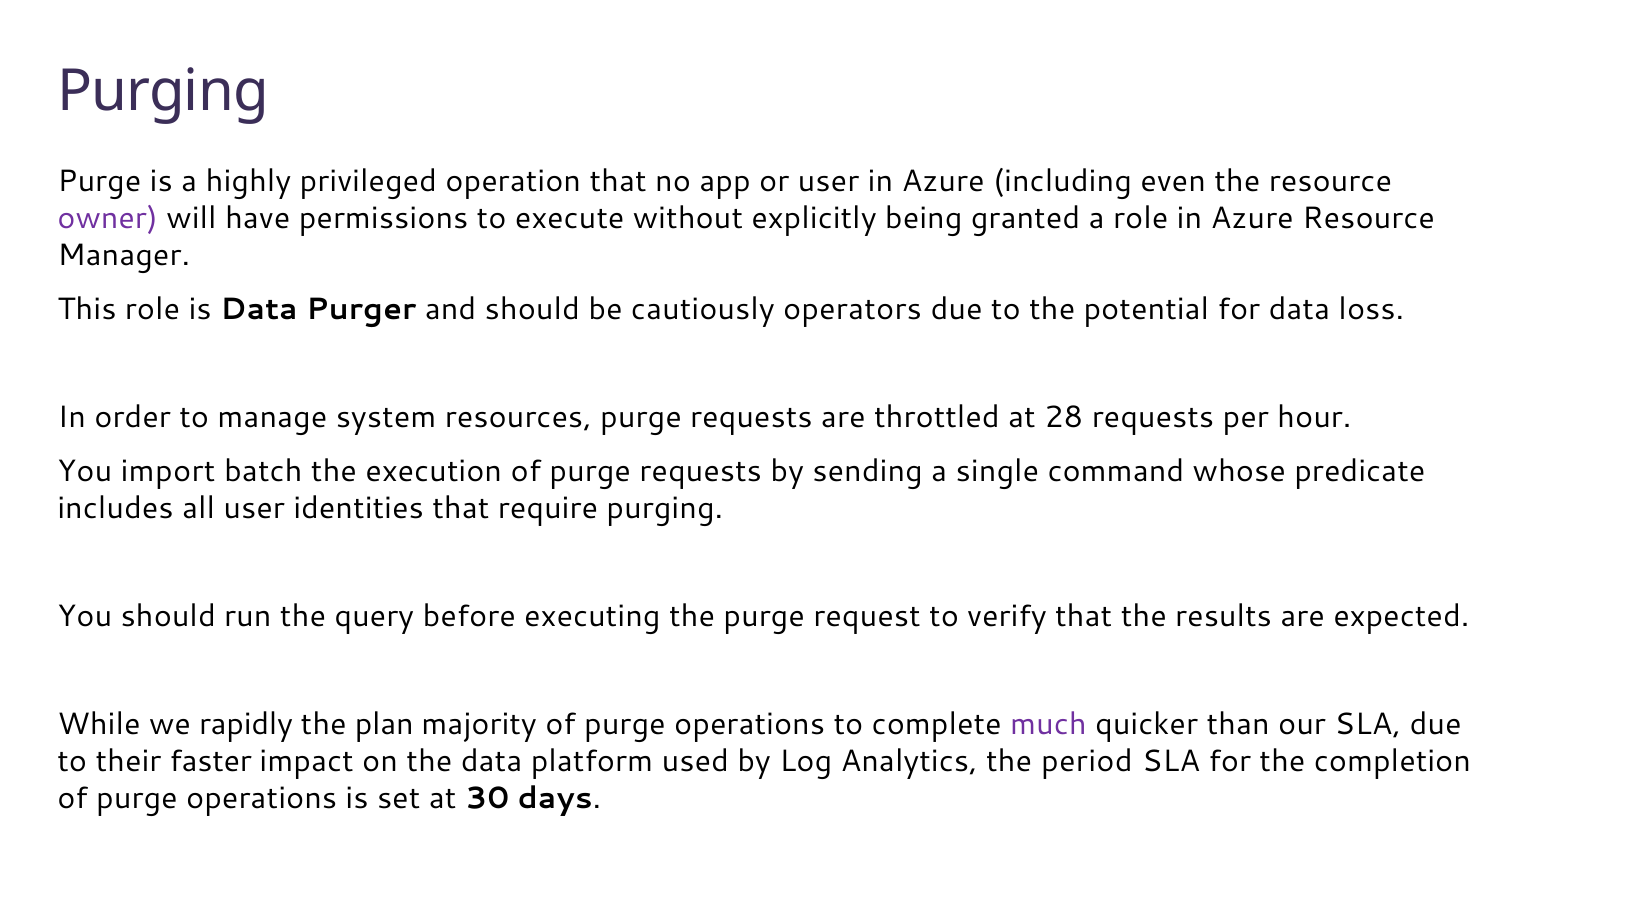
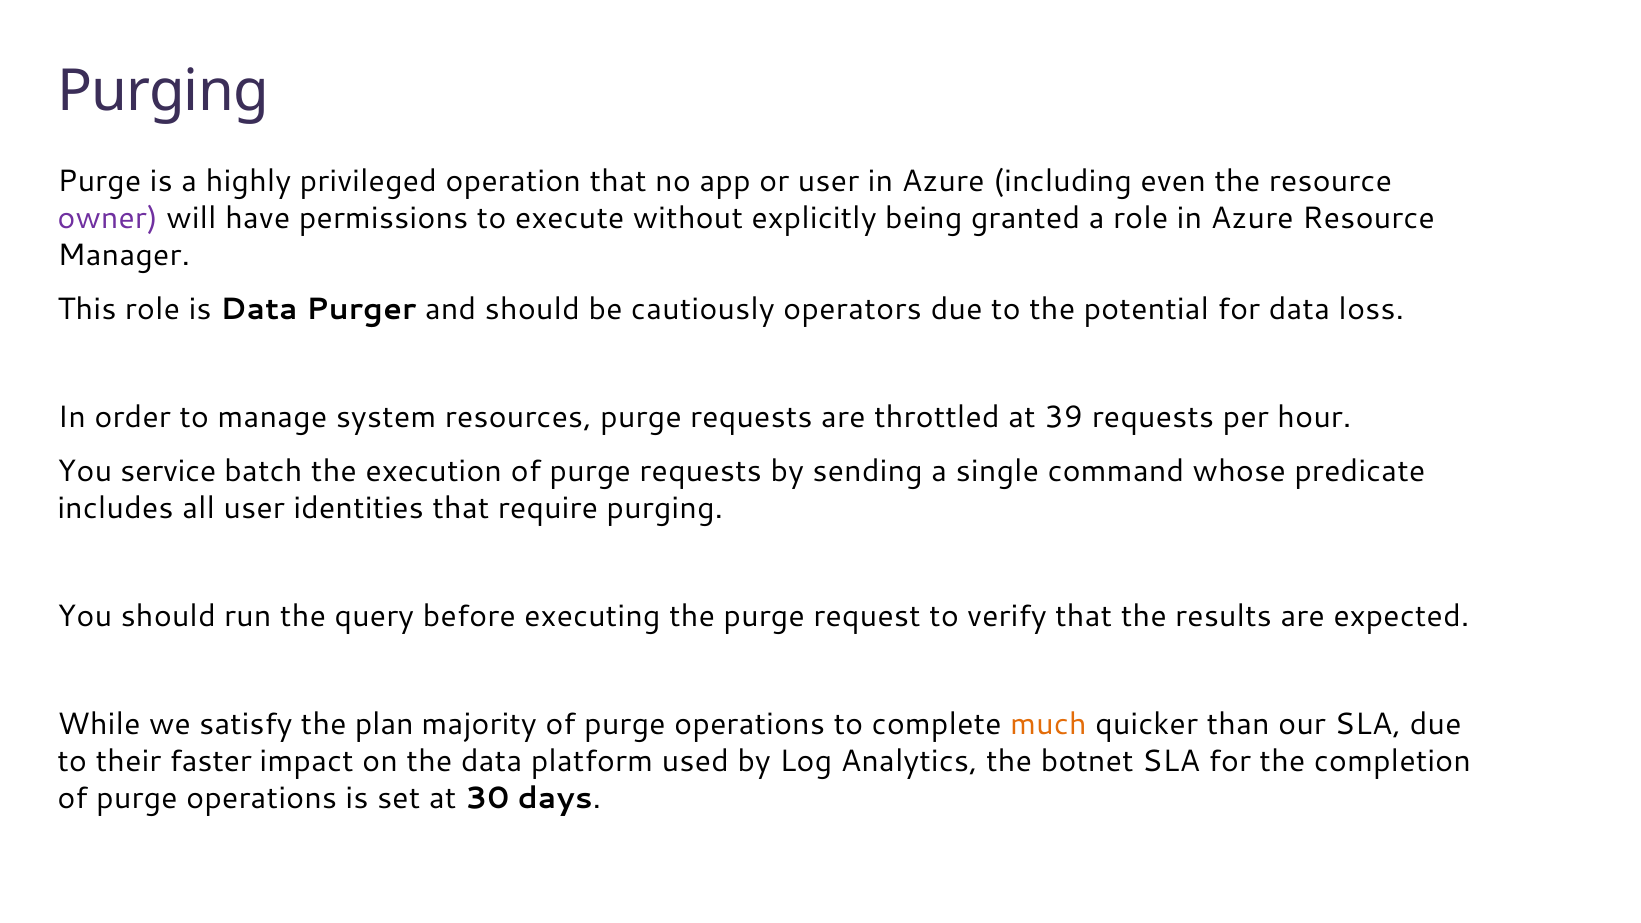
28: 28 -> 39 (1064, 417)
import: import -> service (168, 471)
rapidly: rapidly -> satisfy (246, 724)
much colour: purple -> orange (1049, 724)
period: period -> botnet (1087, 761)
